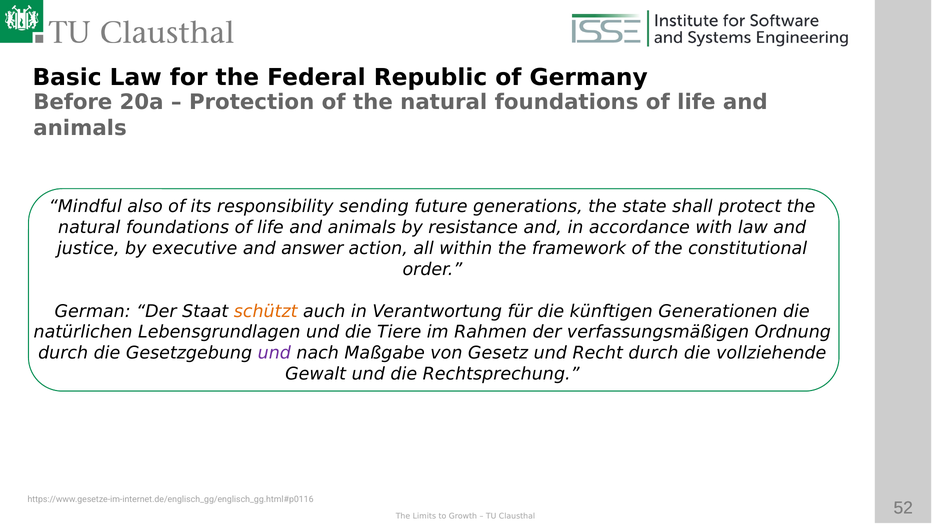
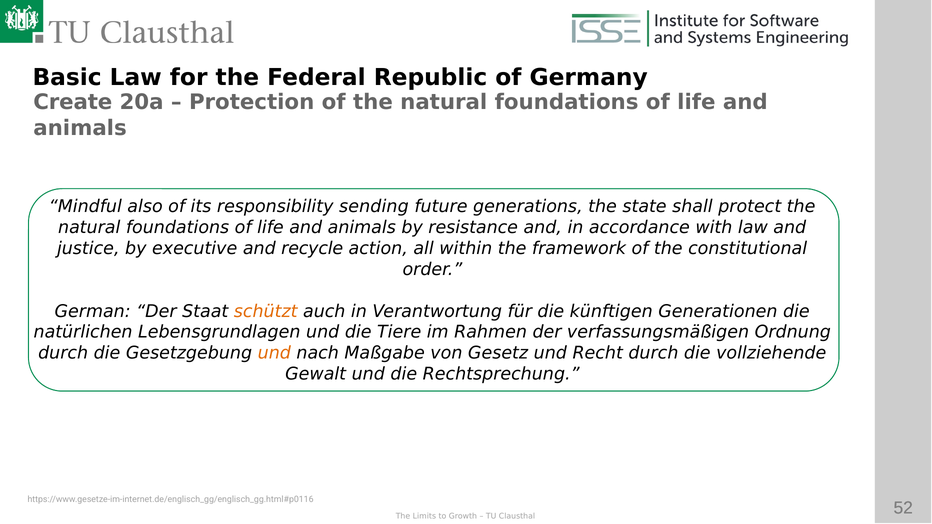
Before: Before -> Create (73, 102)
answer: answer -> recycle (312, 248)
und colour: purple -> orange (274, 353)
